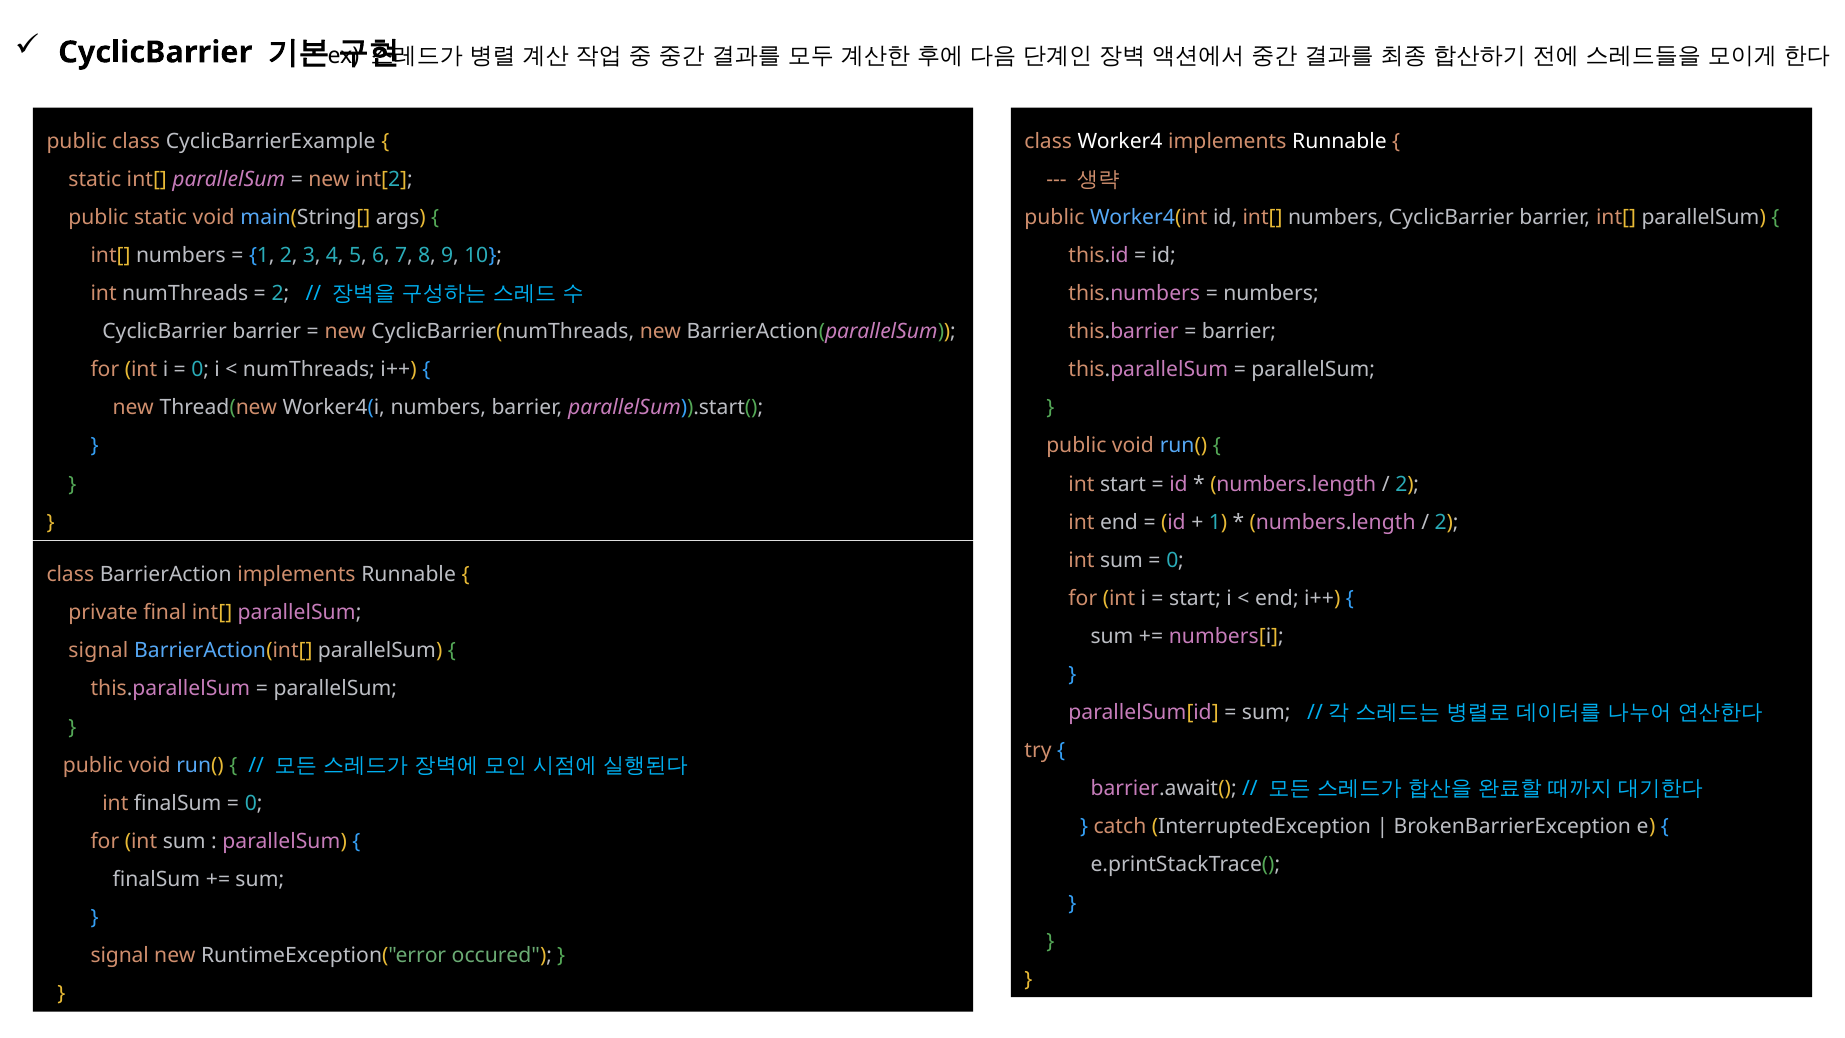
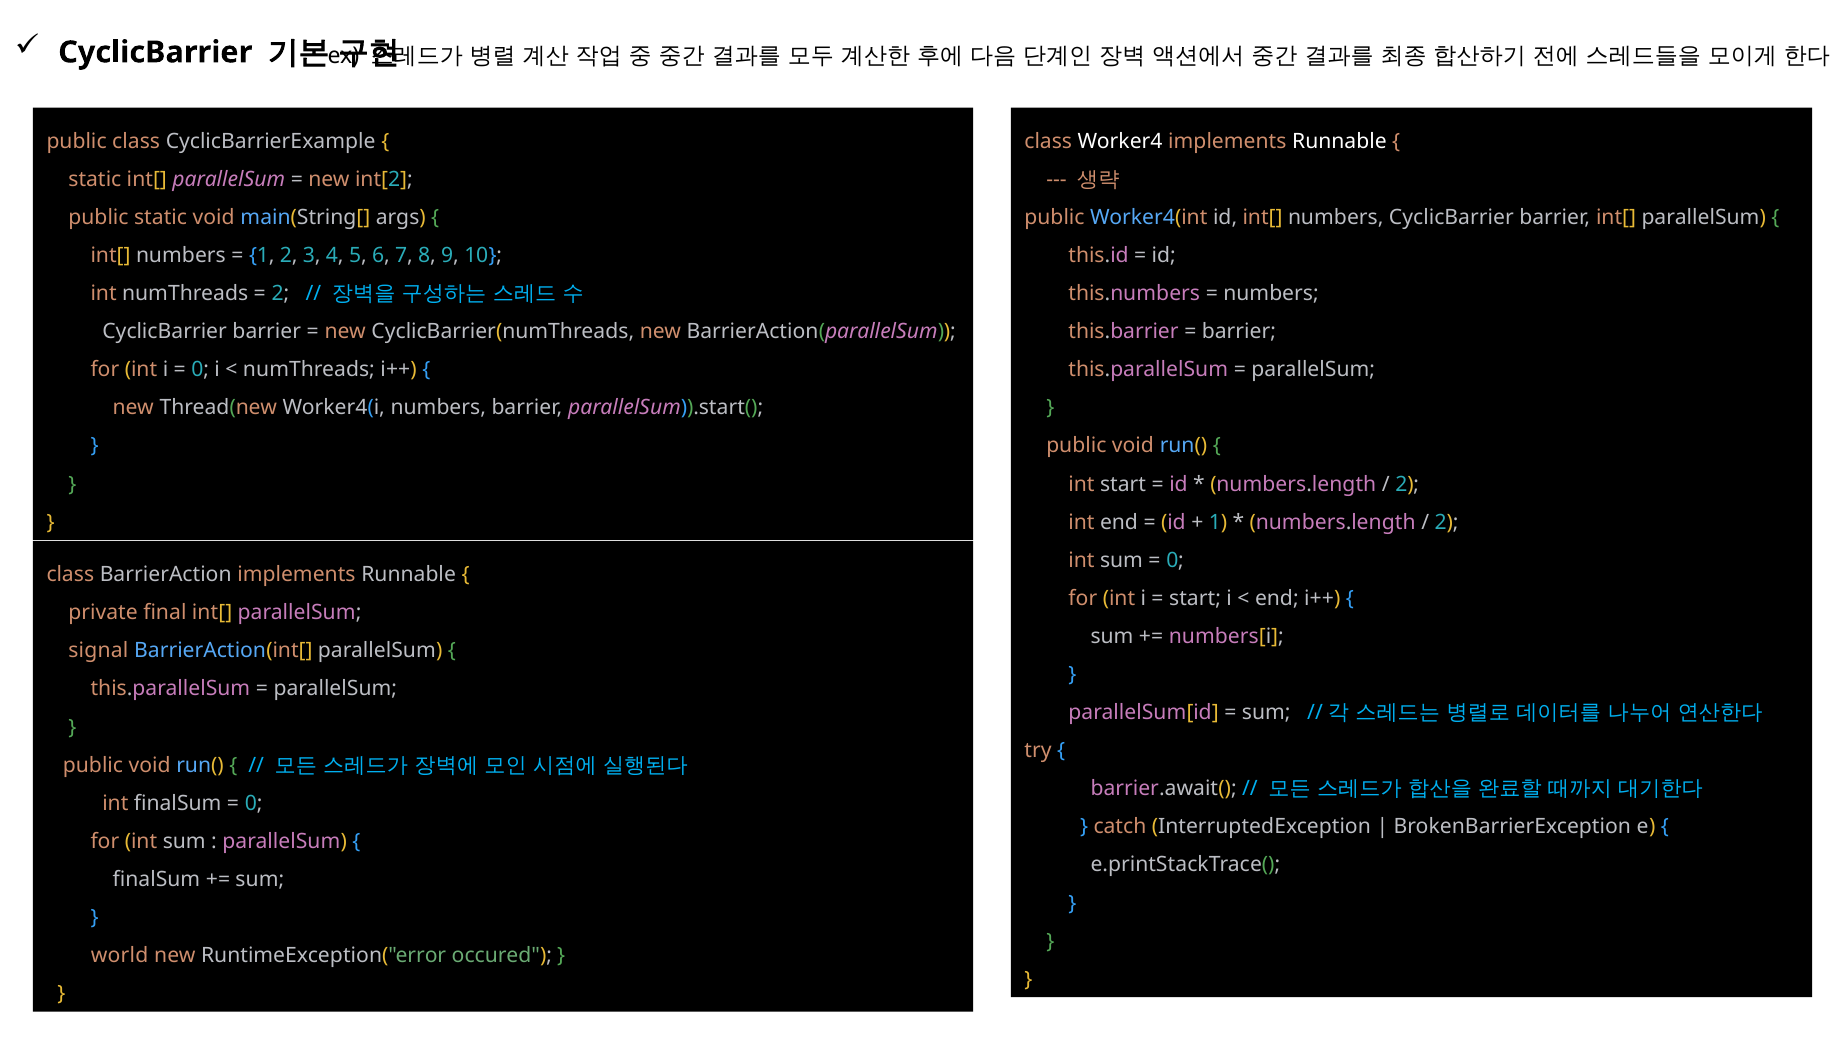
signal: signal -> world (120, 955)
